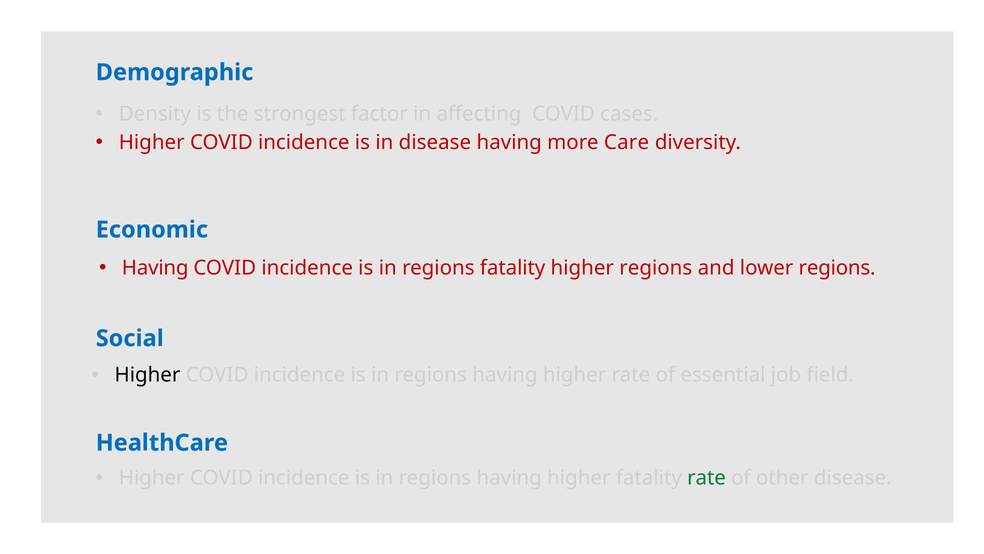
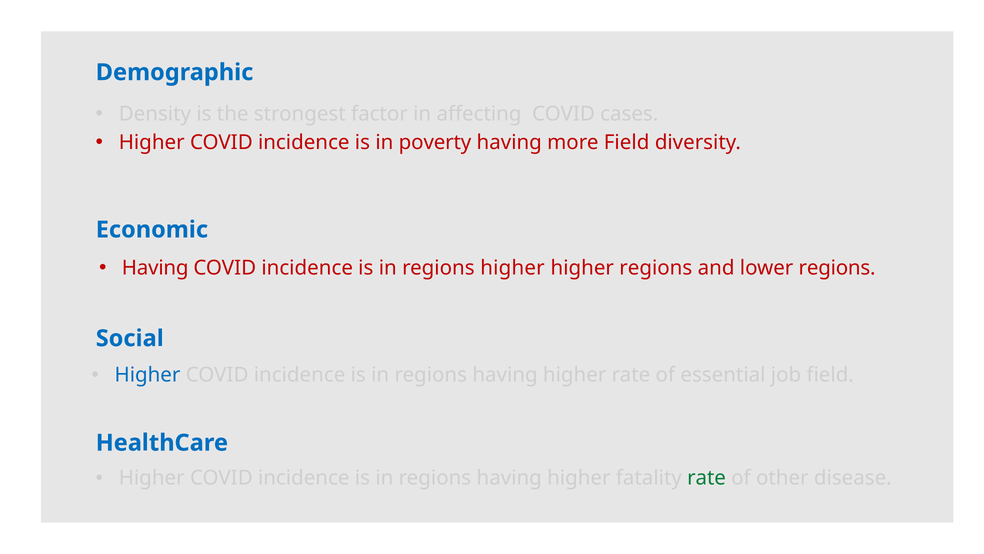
in disease: disease -> poverty (435, 142)
more Care: Care -> Field (627, 142)
regions fatality: fatality -> higher (513, 268)
Higher colour: black -> blue (147, 375)
